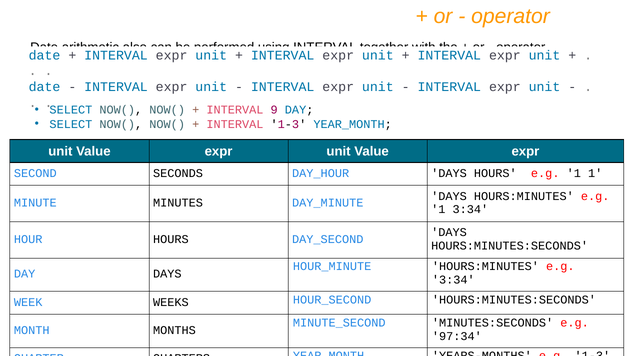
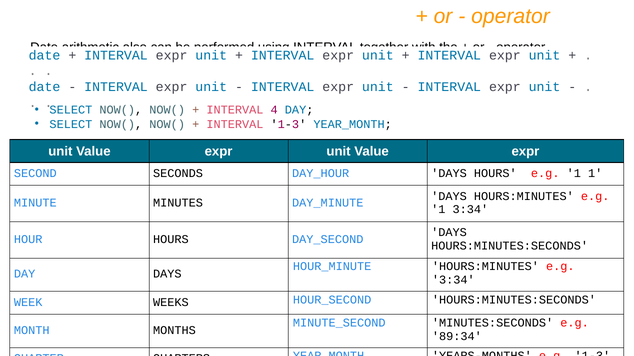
9: 9 -> 4 (274, 110)
97:34: 97:34 -> 89:34 (457, 337)
